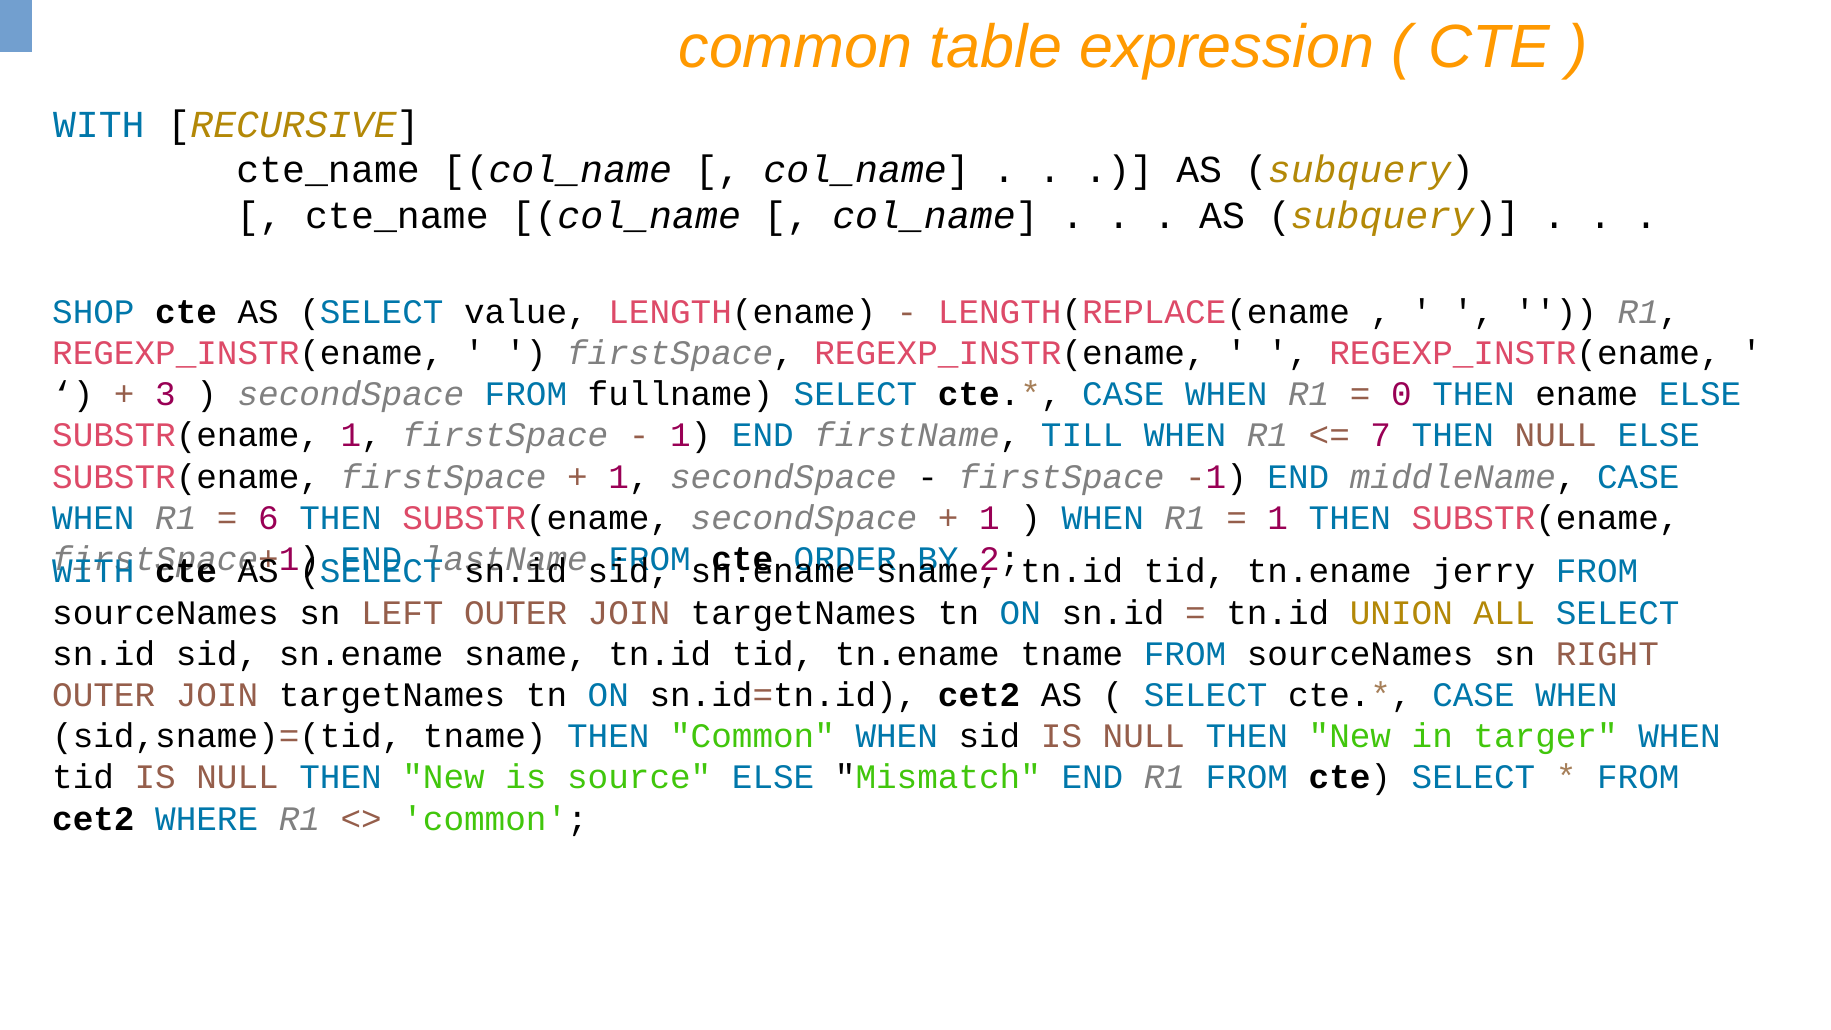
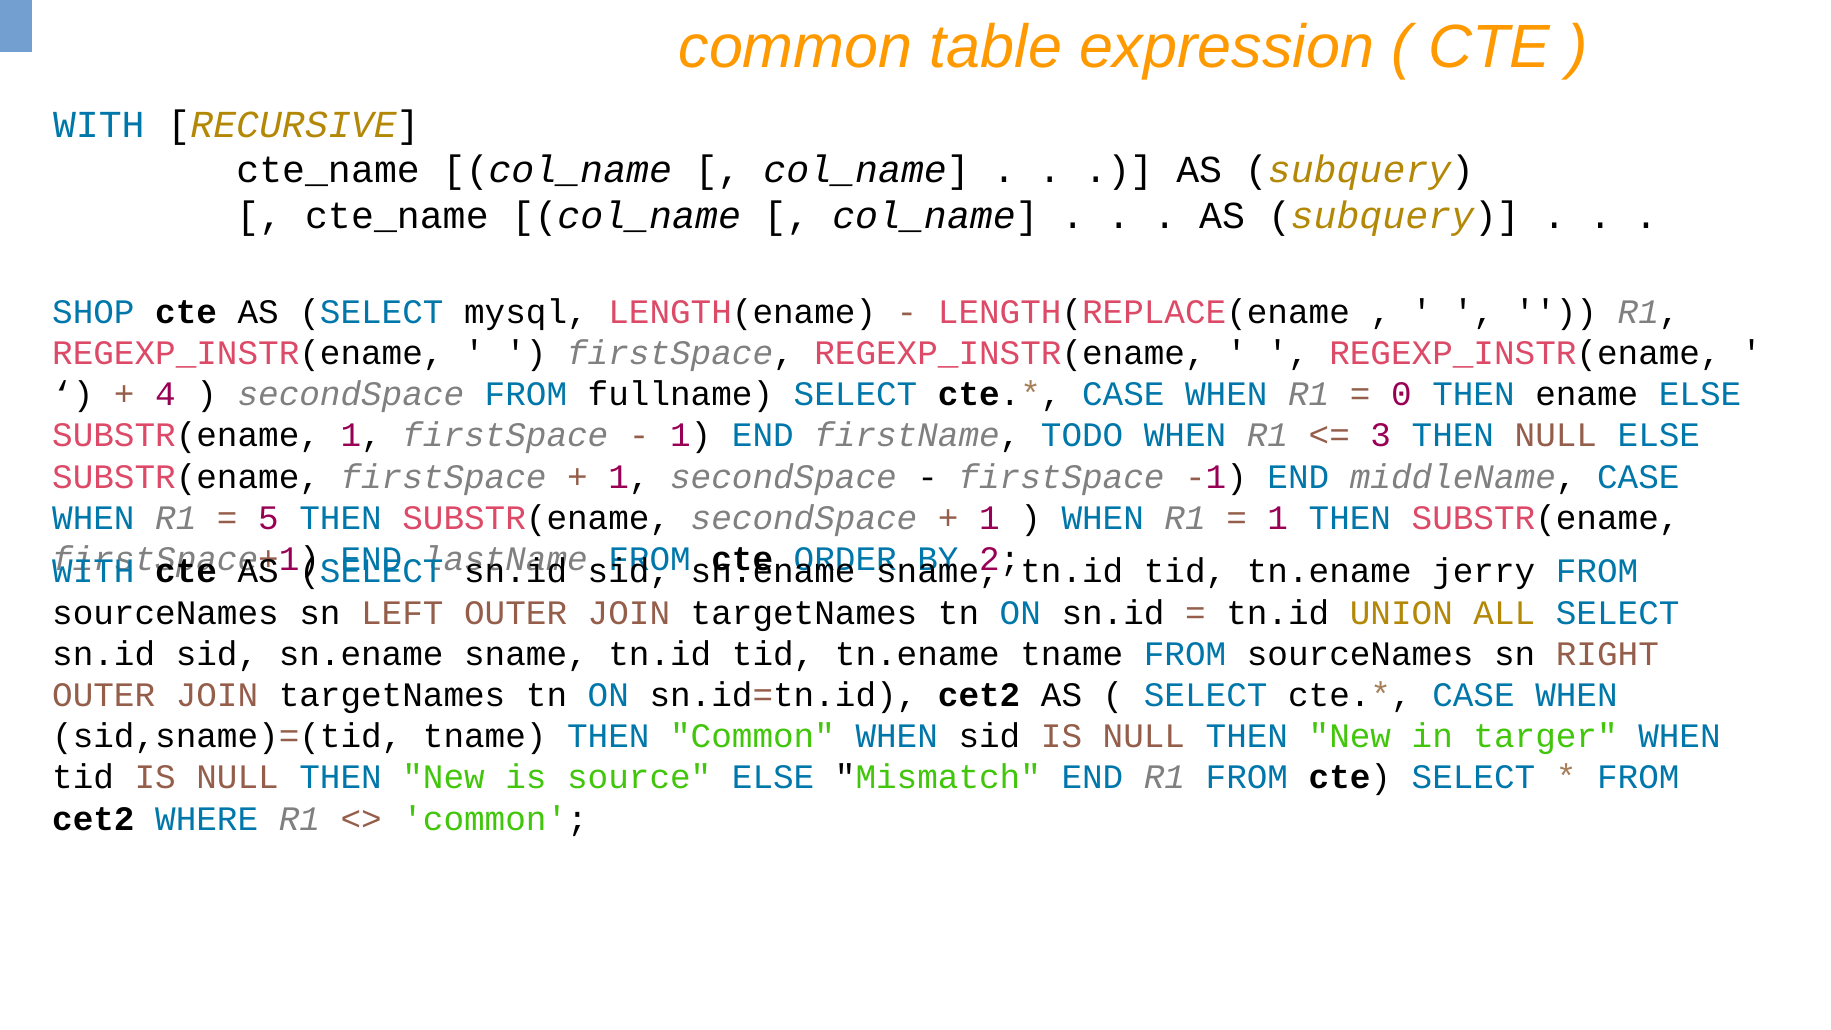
value: value -> mysql (526, 312)
3: 3 -> 4 (165, 394)
TILL: TILL -> TODO (1082, 436)
7: 7 -> 3 (1381, 436)
6: 6 -> 5 (268, 518)
